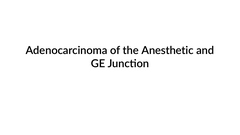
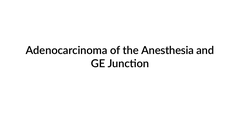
Anesthetic: Anesthetic -> Anesthesia (168, 51)
